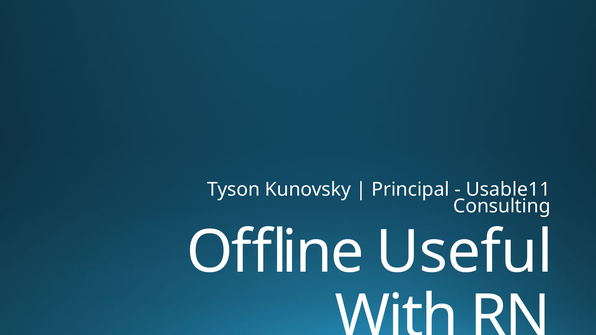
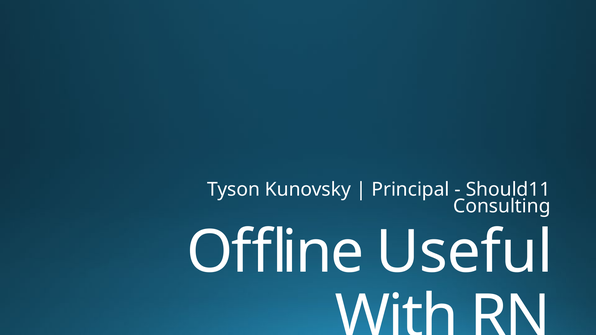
Usable11: Usable11 -> Should11 (508, 190)
